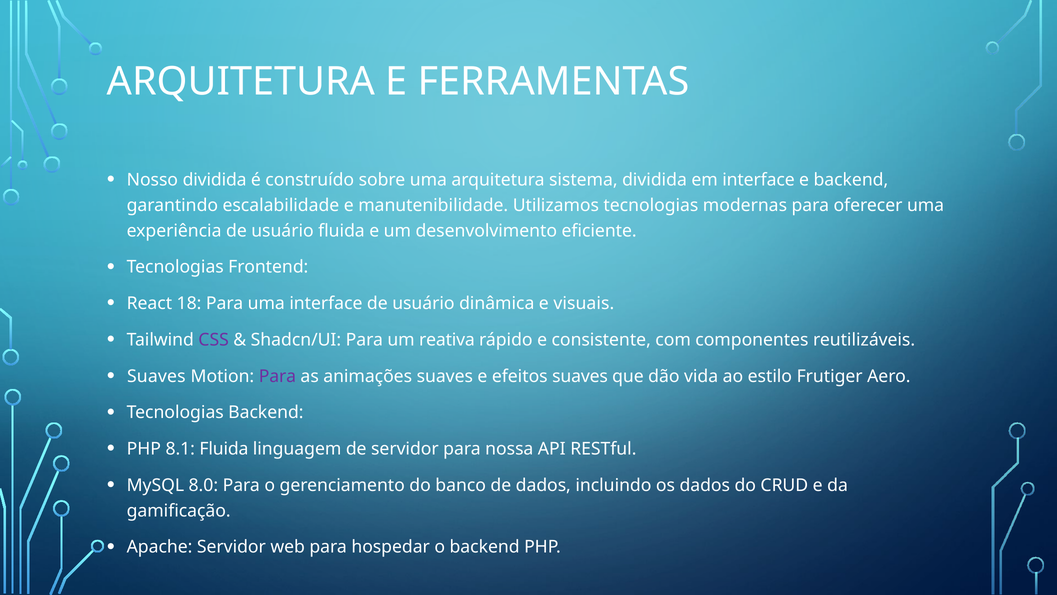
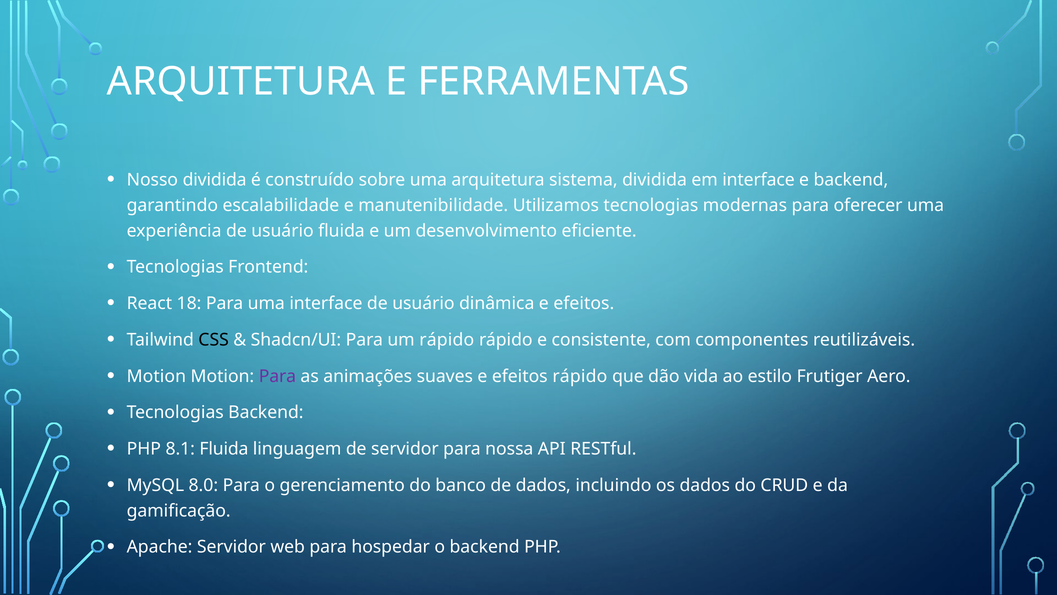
dinâmica e visuais: visuais -> efeitos (584, 303)
CSS colour: purple -> black (214, 340)
um reativa: reativa -> rápido (447, 340)
Suaves: Suaves -> Motion (156, 376)
efeitos suaves: suaves -> rápido (580, 376)
